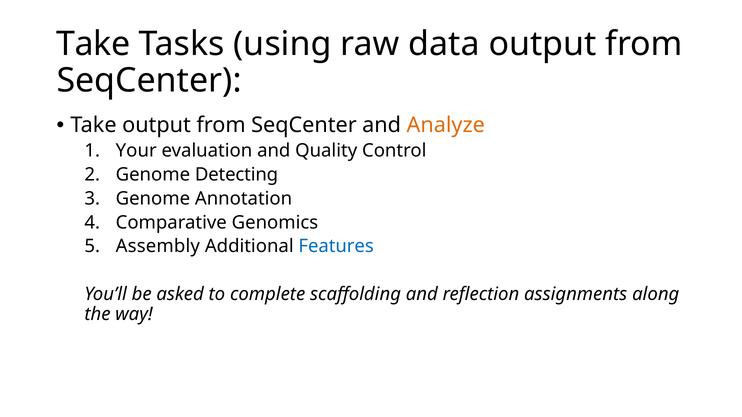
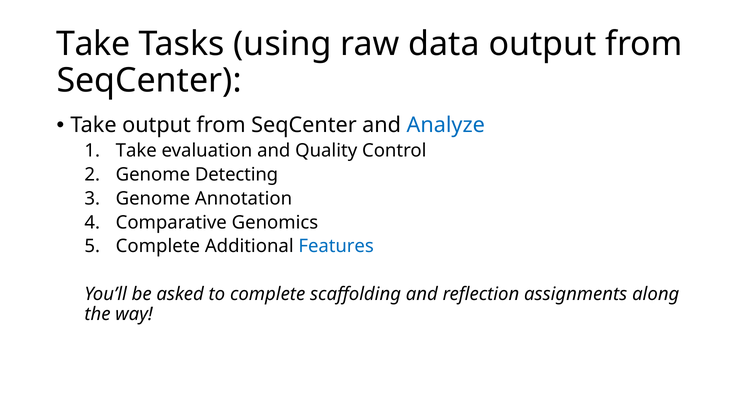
Analyze colour: orange -> blue (446, 125)
Your: Your -> Take (136, 151)
Assembly: Assembly -> Complete (158, 247)
